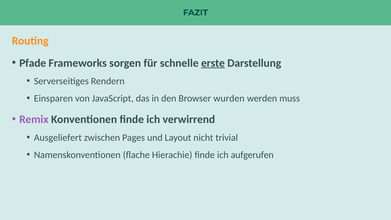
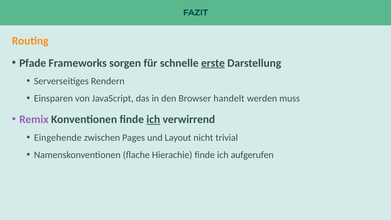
wurden: wurden -> handelt (229, 98)
ich underline: none -> present (153, 119)
Ausgeliefert: Ausgeliefert -> Eingehende (58, 138)
